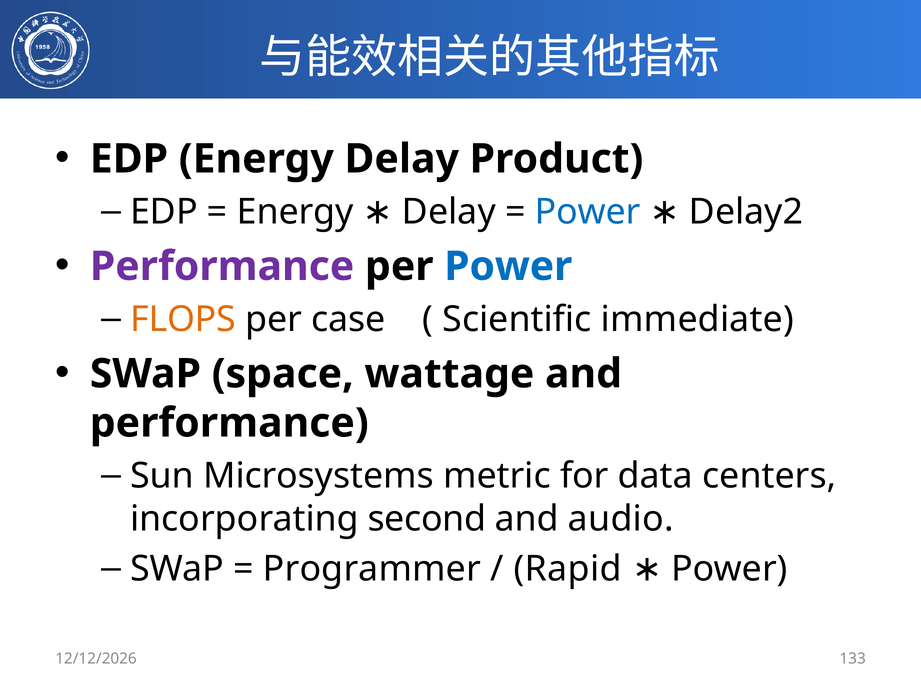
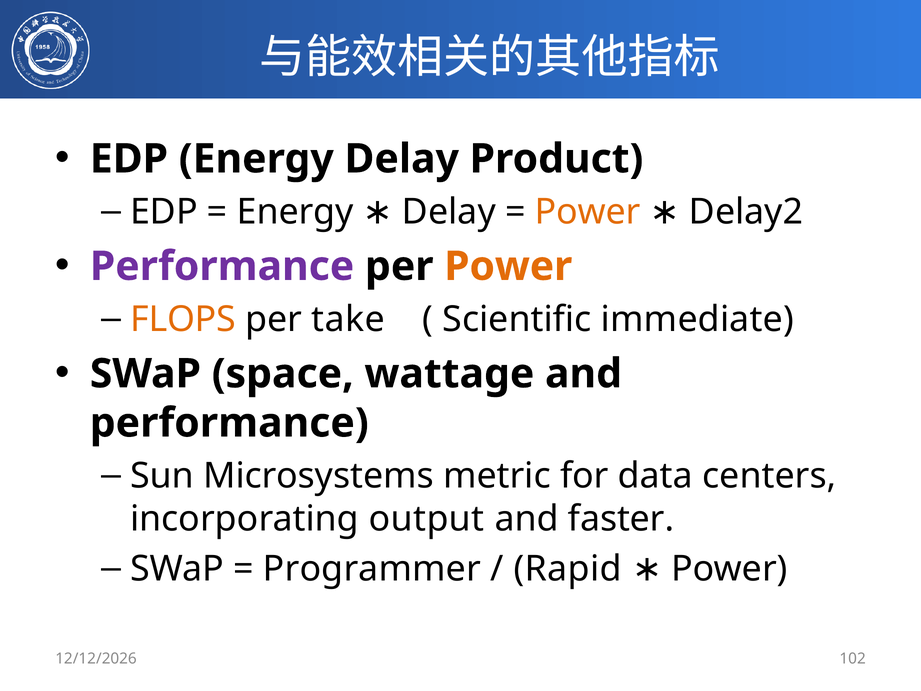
Power colour: blue -> orange (588, 212)
Power colour: blue -> orange (508, 266)
case: case -> take (348, 319)
second: second -> output (427, 519)
audio: audio -> faster (621, 519)
133: 133 -> 102 (853, 658)
